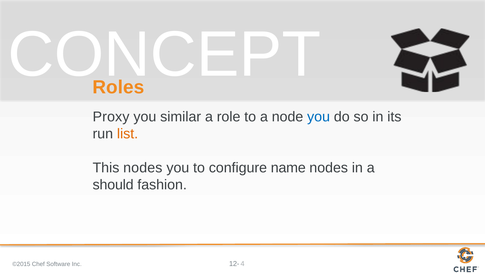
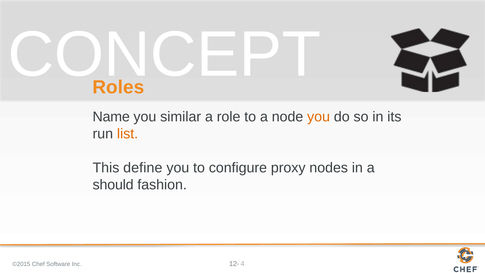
Proxy: Proxy -> Name (111, 117)
you colour: blue -> orange (319, 117)
This nodes: nodes -> define (143, 168)
name: name -> proxy (288, 168)
